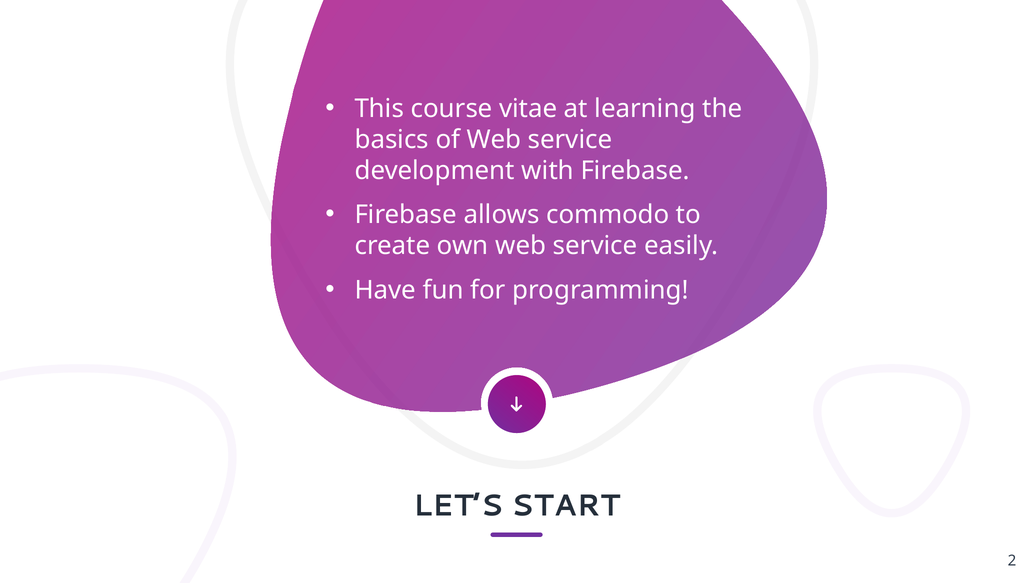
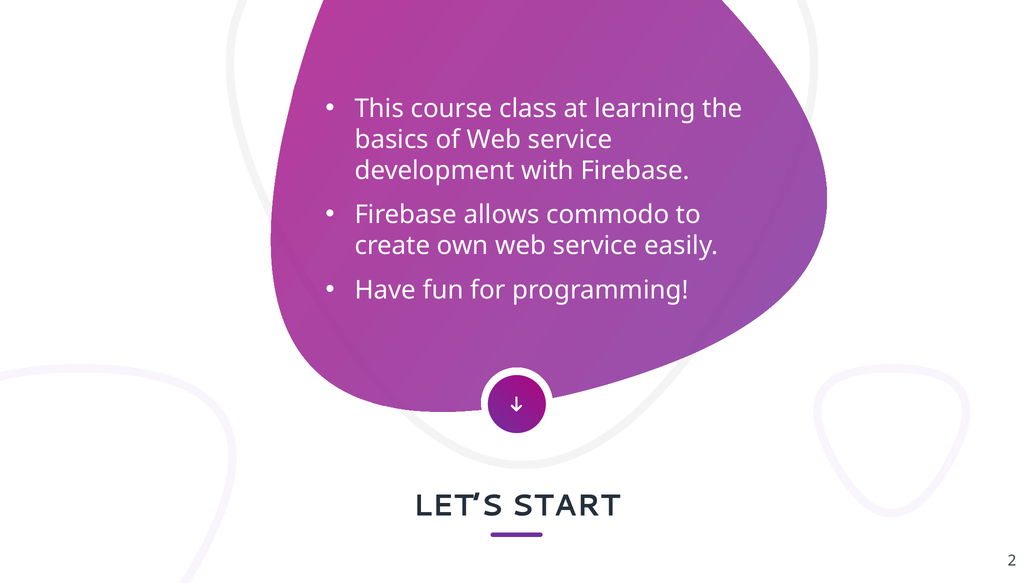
vitae: vitae -> class (528, 109)
